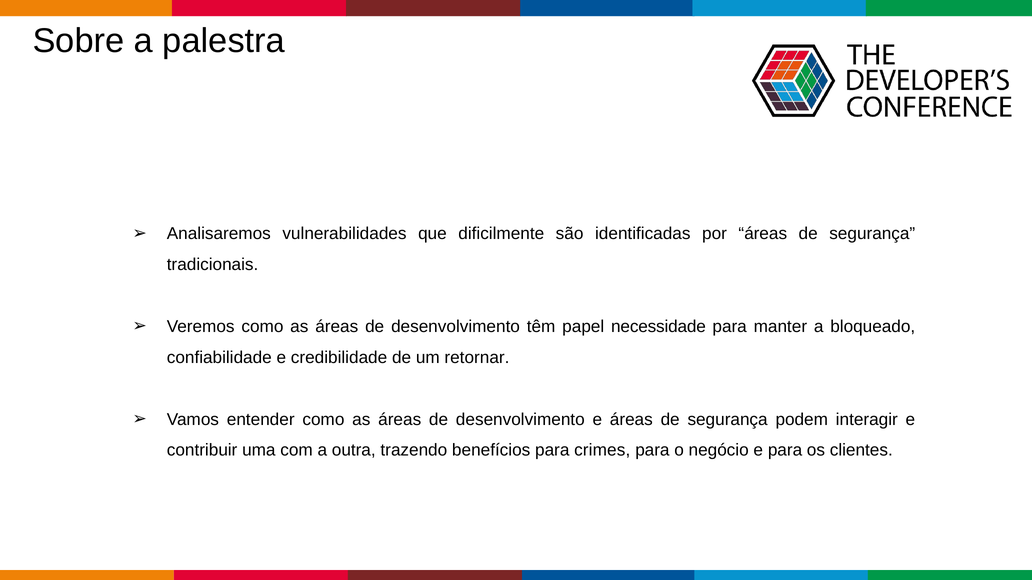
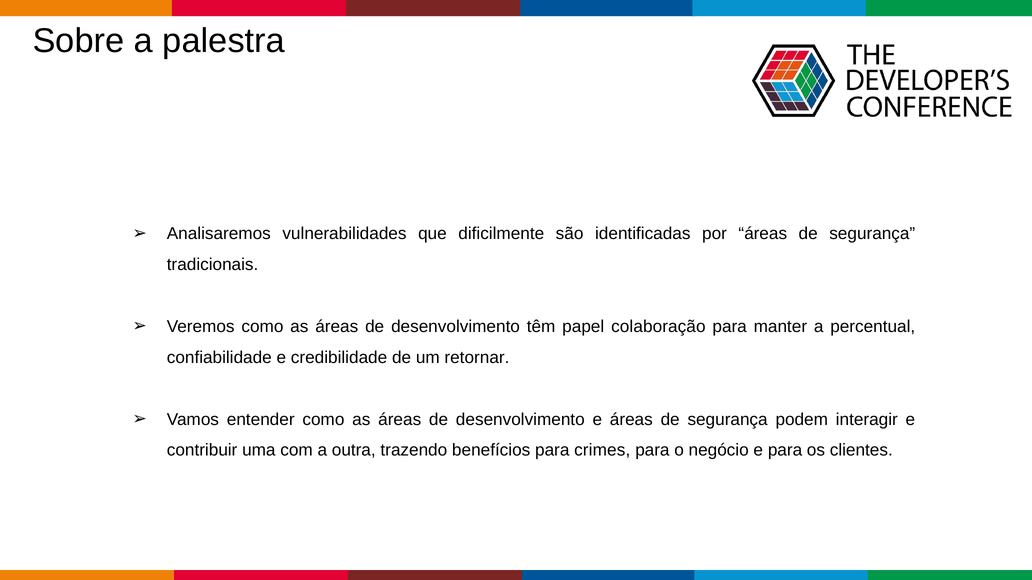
necessidade: necessidade -> colaboração (658, 327)
bloqueado: bloqueado -> percentual (873, 327)
